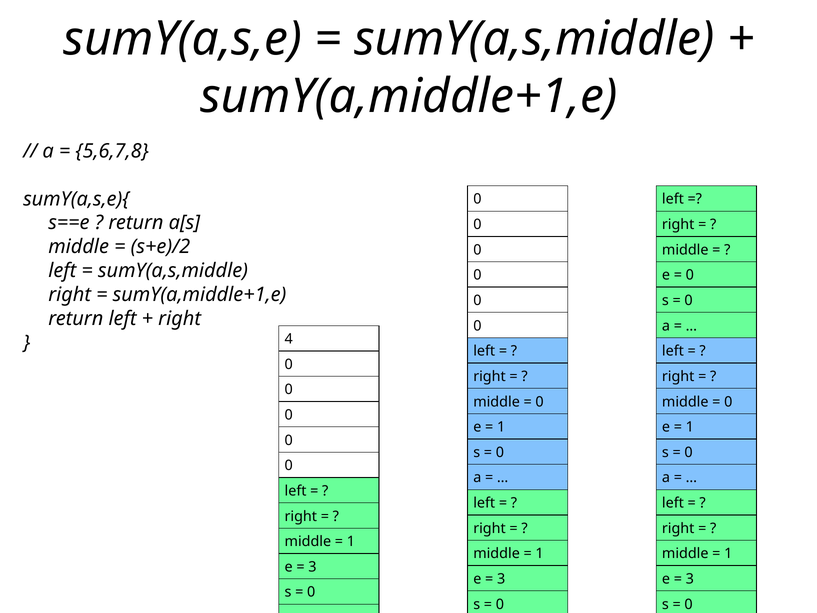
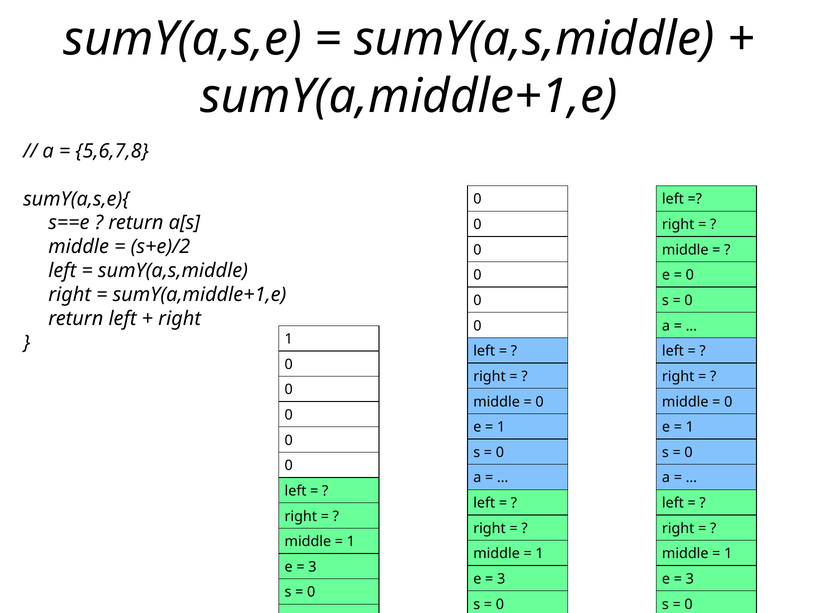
4: 4 -> 1 (289, 339)
